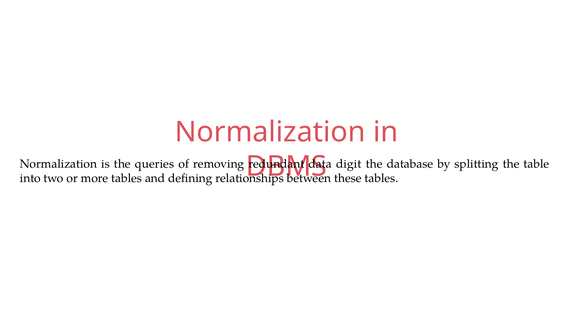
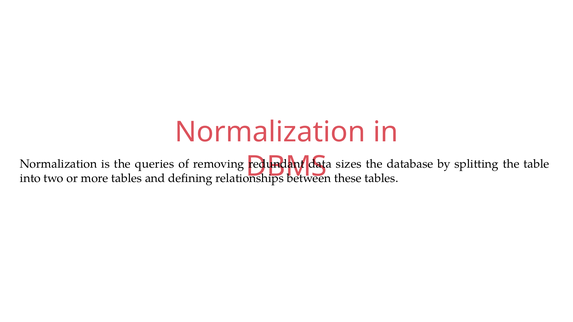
digit: digit -> sizes (349, 164)
